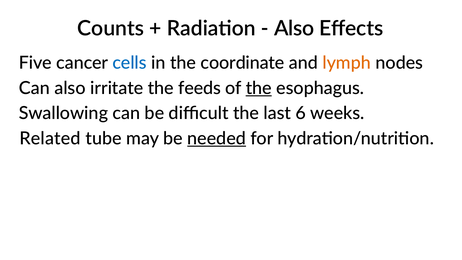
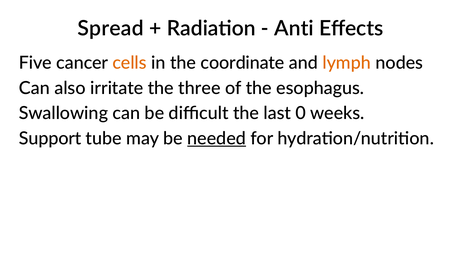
Counts: Counts -> Spread (111, 29)
Also: Also -> Anti (294, 29)
cells colour: blue -> orange (130, 63)
feeds: feeds -> three (199, 88)
the underline: present -> none (259, 88)
6: 6 -> 0 (301, 113)
Related: Related -> Support (50, 138)
